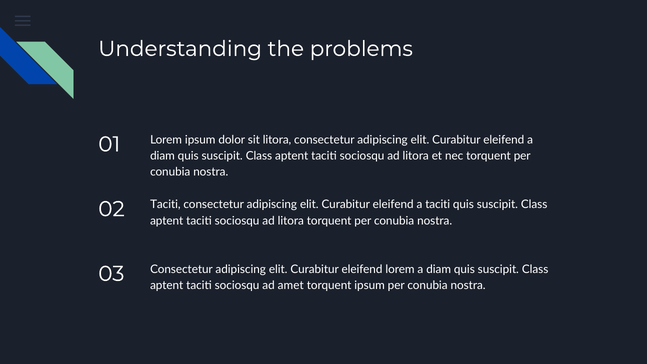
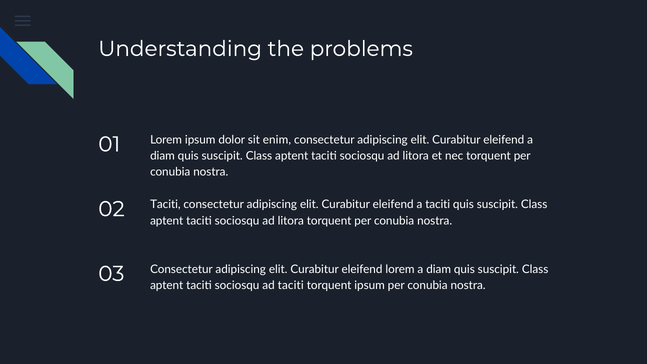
sit litora: litora -> enim (277, 140)
ad amet: amet -> taciti (291, 285)
